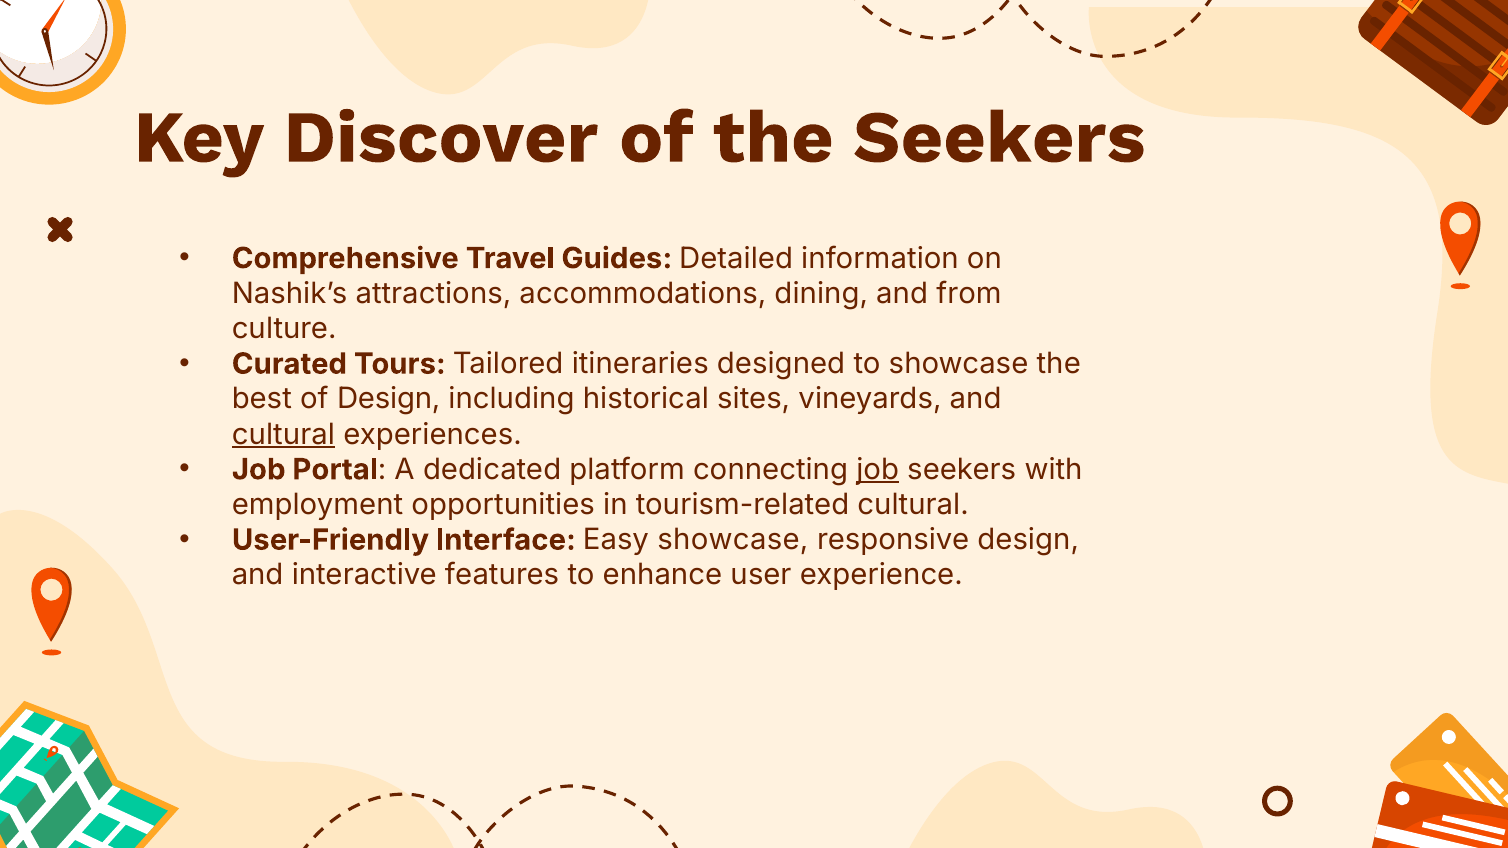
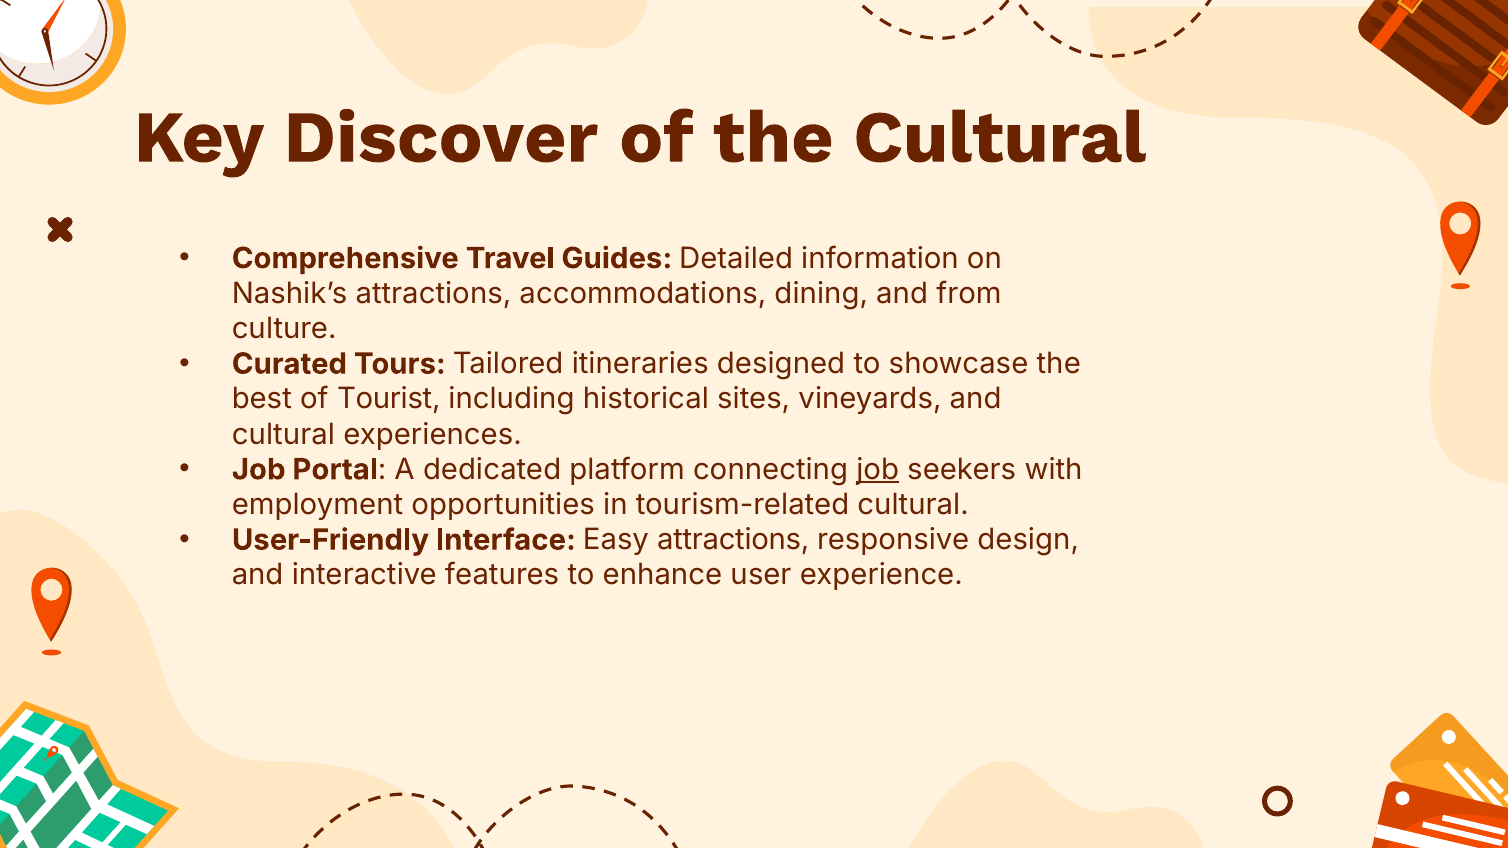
the Seekers: Seekers -> Cultural (1000, 138)
of Design: Design -> Tourist (389, 399)
cultural underline: present -> none (283, 435)
Easy showcase: showcase -> attractions (733, 540)
